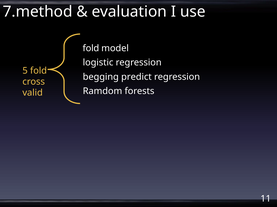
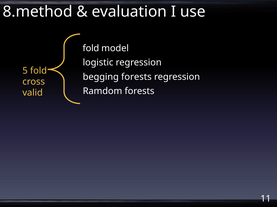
7.method: 7.method -> 8.method (38, 12)
begging predict: predict -> forests (136, 77)
